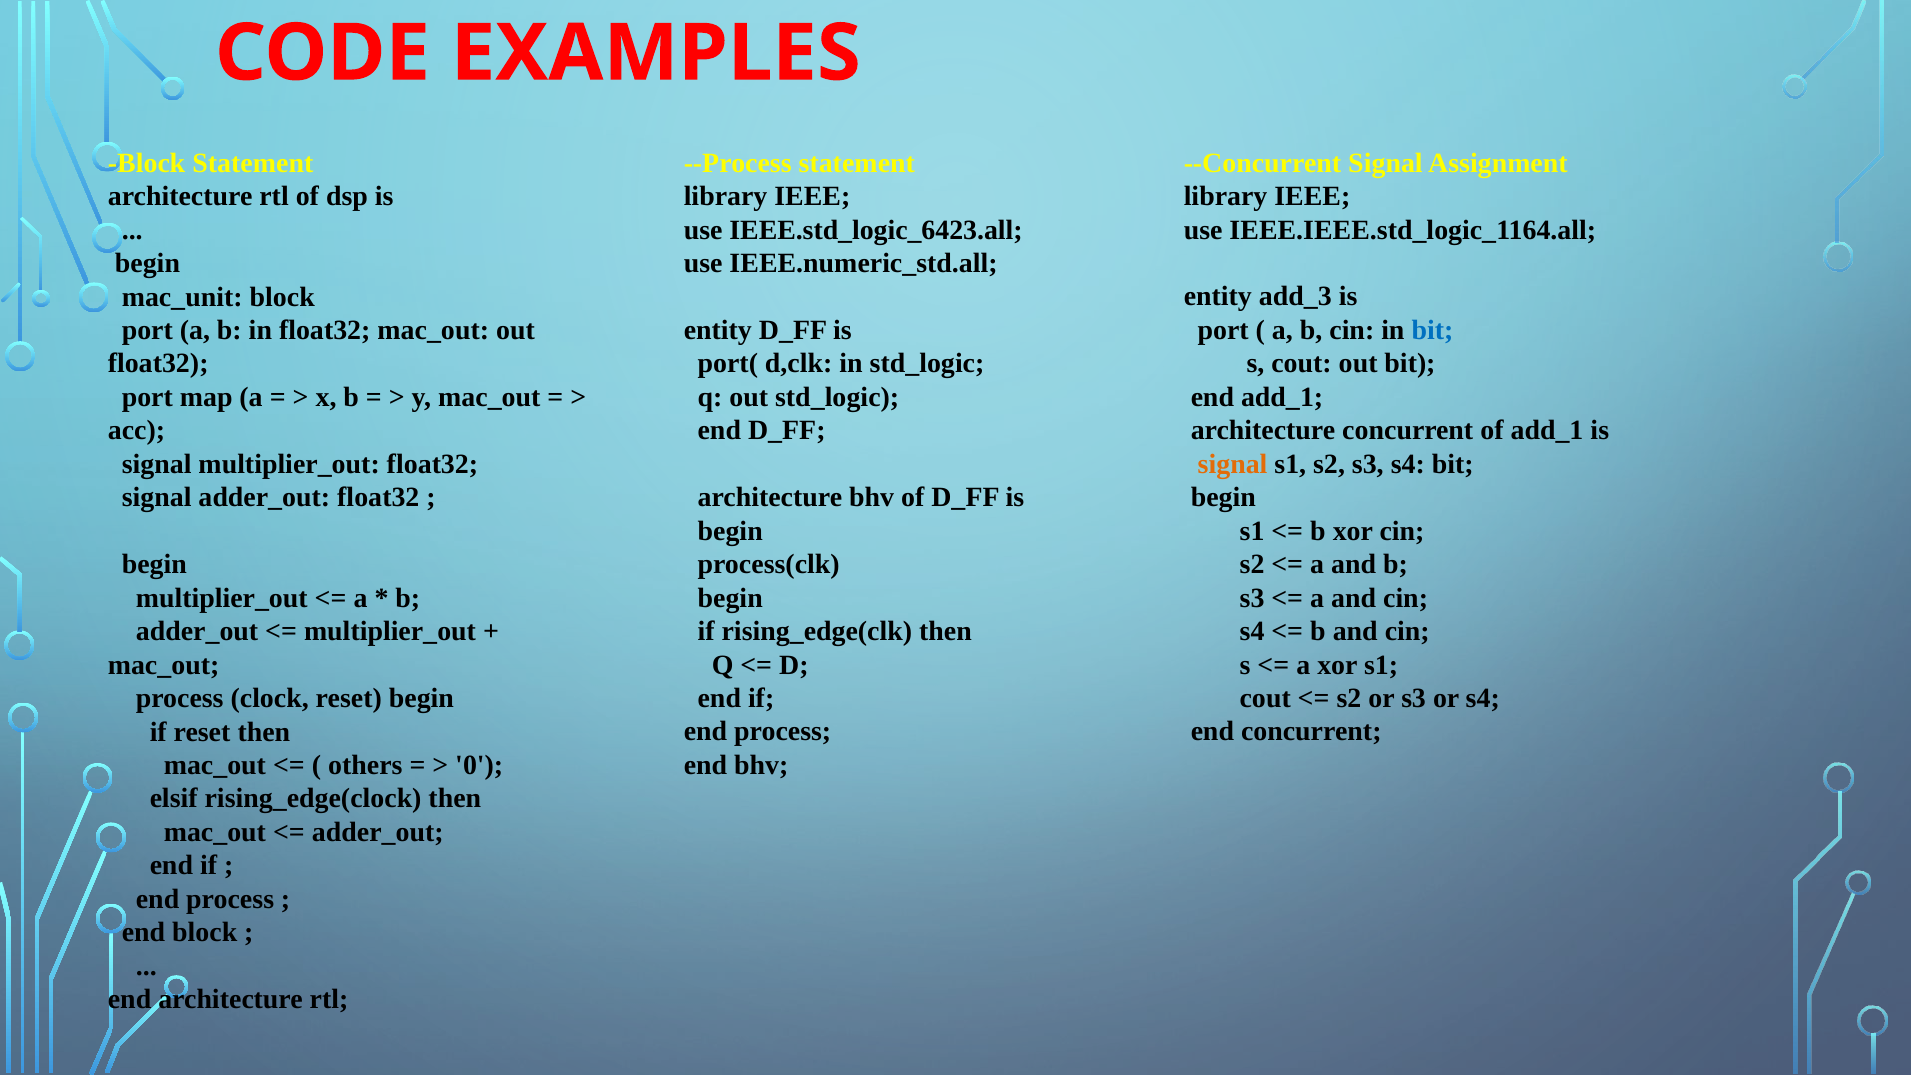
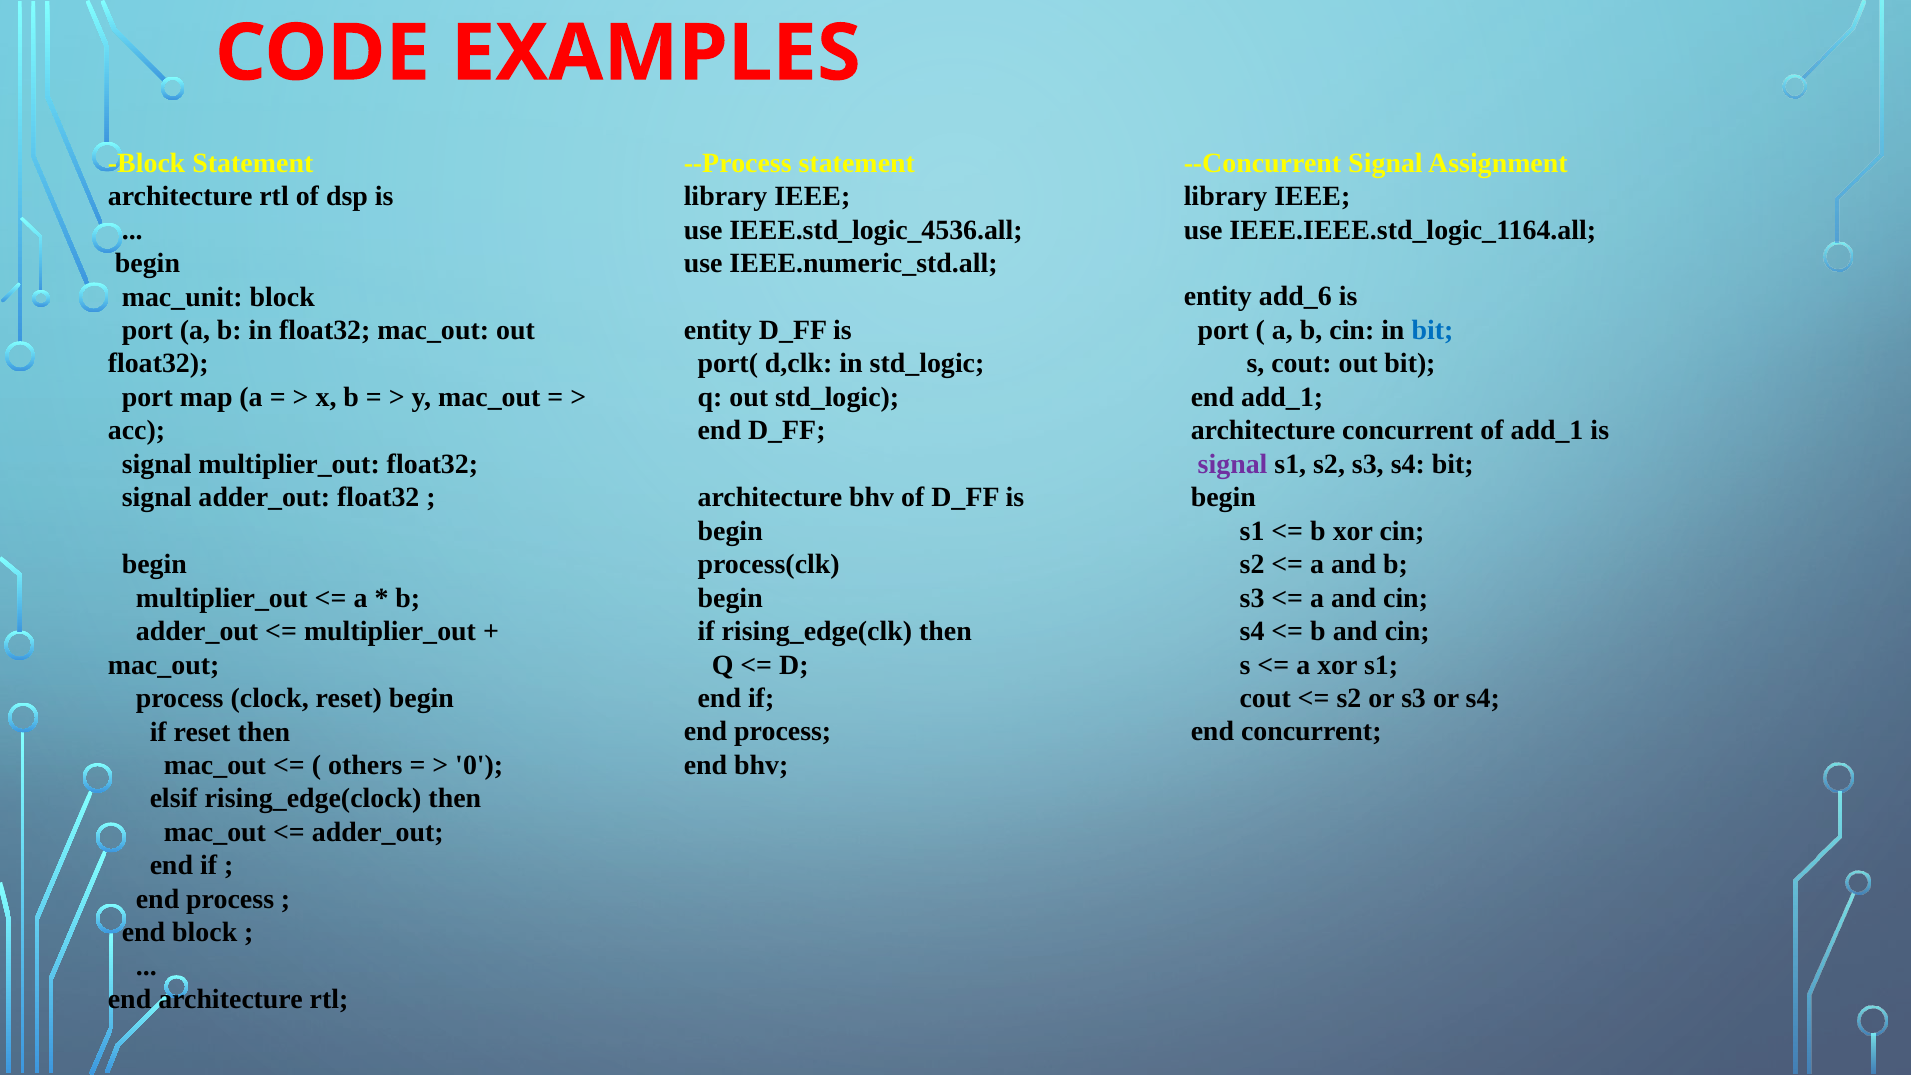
IEEE.std_logic_6423.all: IEEE.std_logic_6423.all -> IEEE.std_logic_4536.all (876, 230)
add_3: add_3 -> add_6 (1295, 297)
signal colour: orange -> purple (1233, 464)
